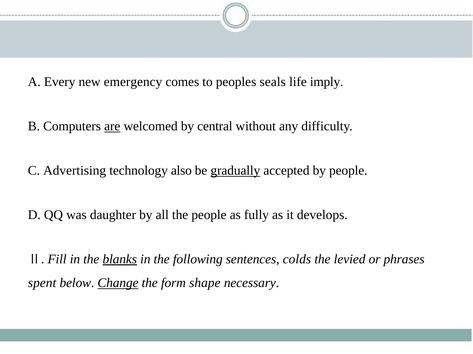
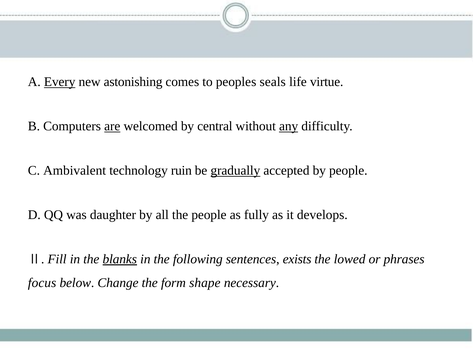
Every underline: none -> present (60, 82)
emergency: emergency -> astonishing (133, 82)
imply: imply -> virtue (327, 82)
any underline: none -> present (289, 126)
Advertising: Advertising -> Ambivalent (75, 170)
also: also -> ruin (181, 170)
colds: colds -> exists (297, 259)
levied: levied -> lowed (350, 259)
spent: spent -> focus (42, 283)
Change underline: present -> none (118, 283)
